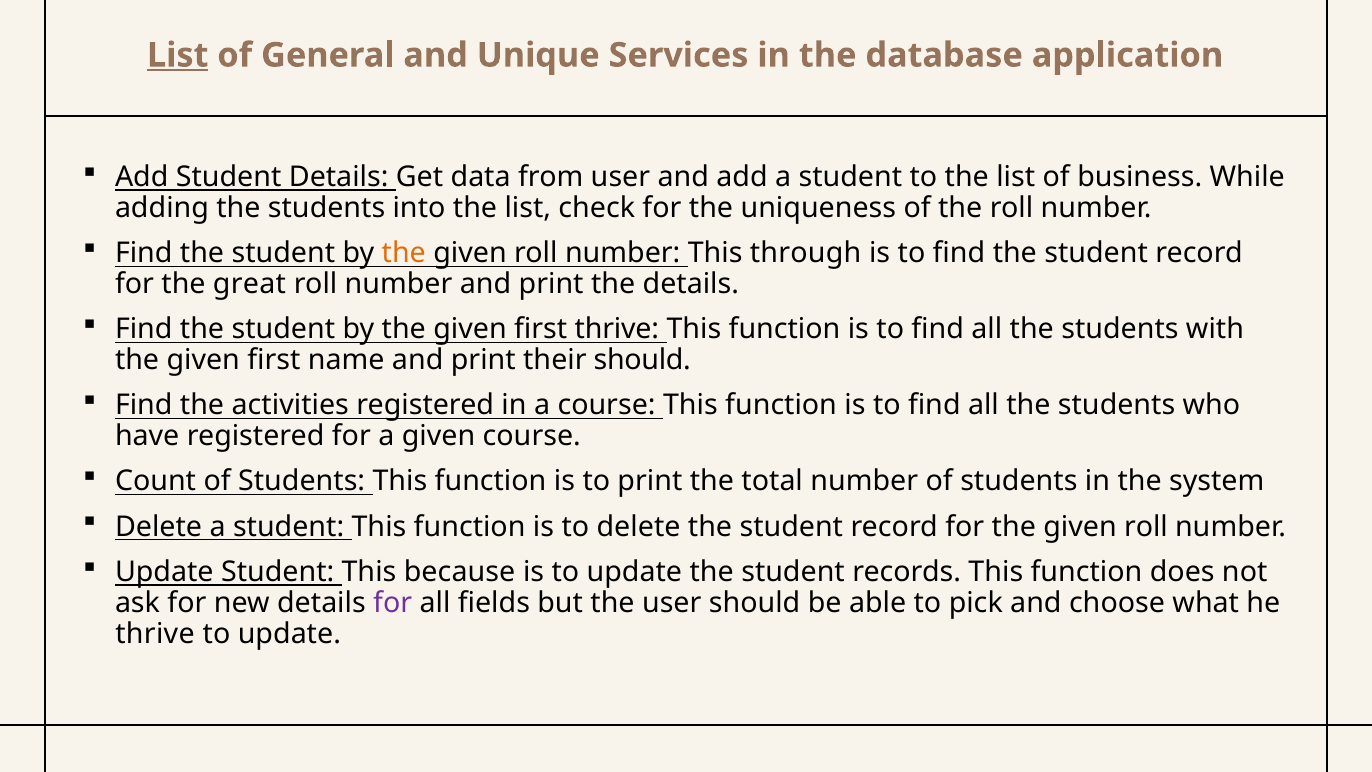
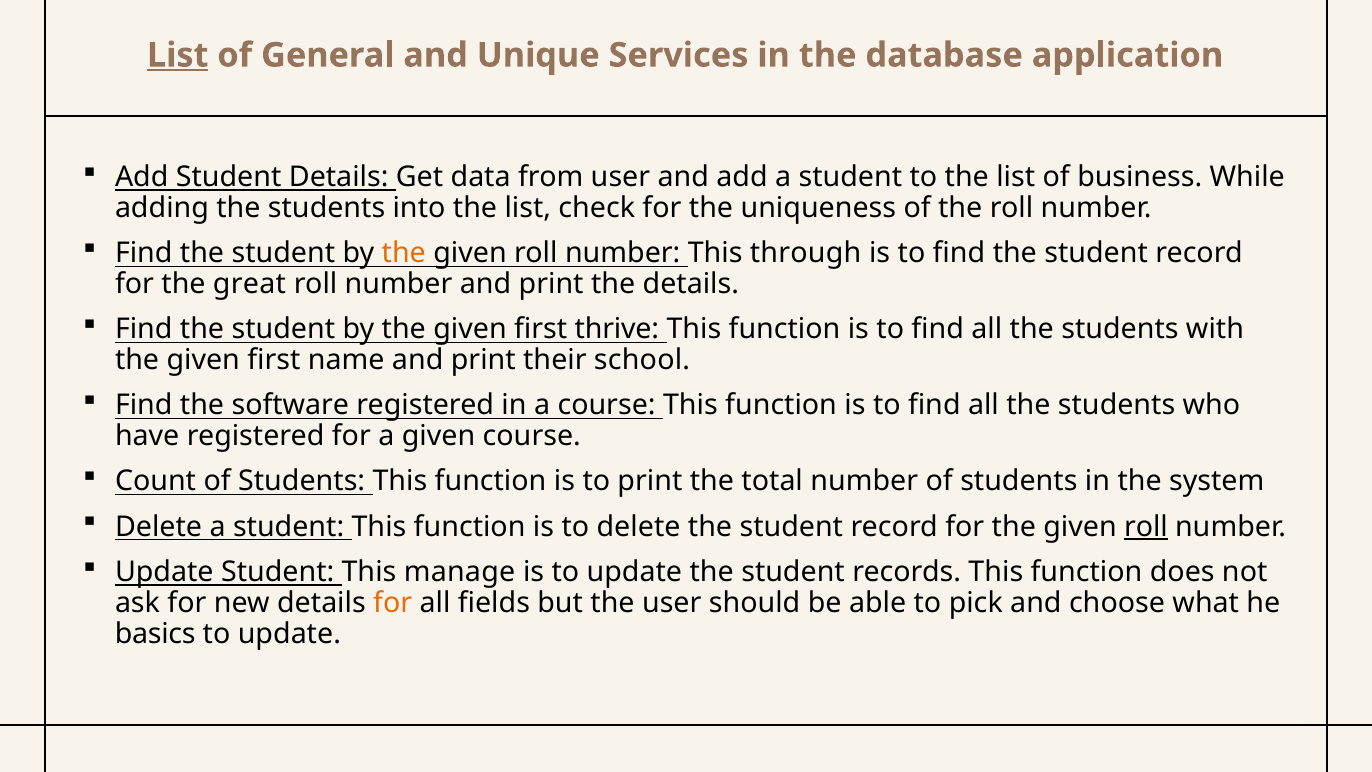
their should: should -> school (642, 360)
activities: activities -> software (290, 405)
roll underline: none -> present (1146, 526)
because: because -> manage (460, 572)
for colour: purple -> orange (393, 602)
thrive: thrive -> basics (155, 633)
